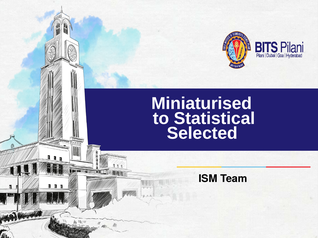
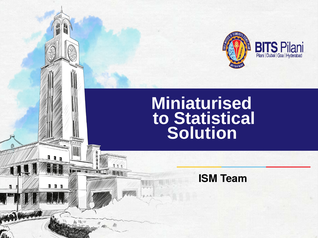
Selected: Selected -> Solution (202, 134)
